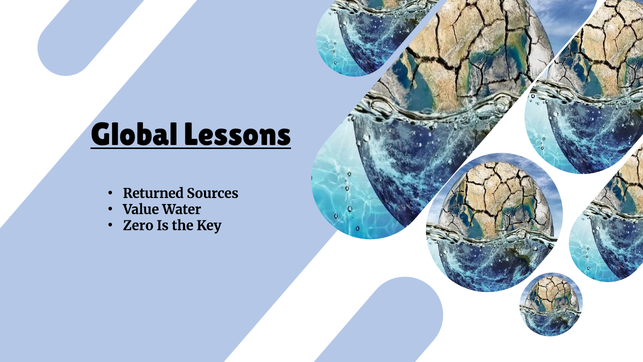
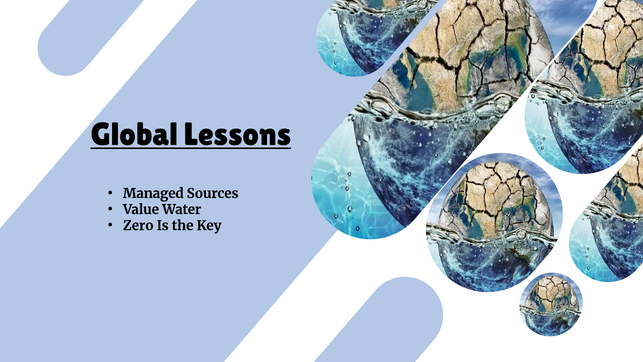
Returned: Returned -> Managed (153, 193)
